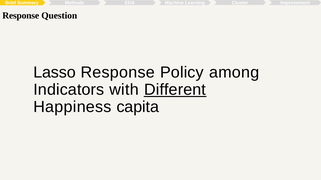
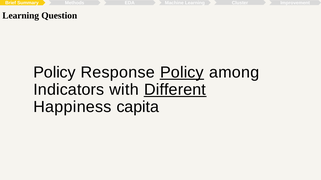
Response: Response -> Learning (21, 16)
Lasso: Lasso -> Policy (55, 73)
Policy underline: none -> present (182, 73)
